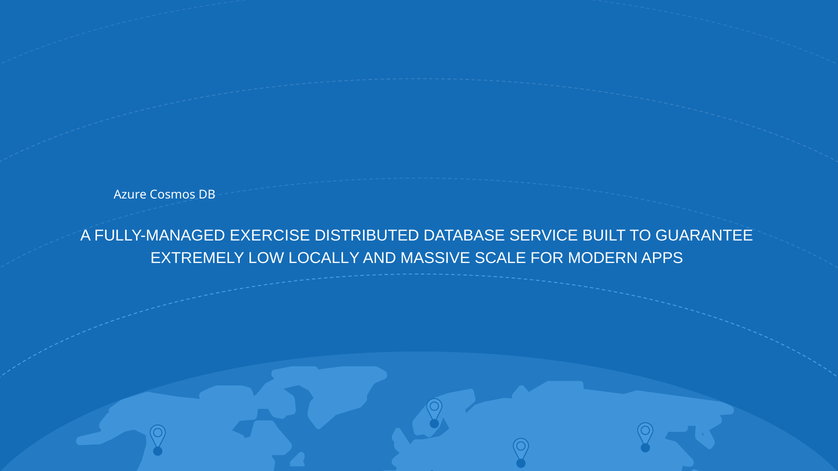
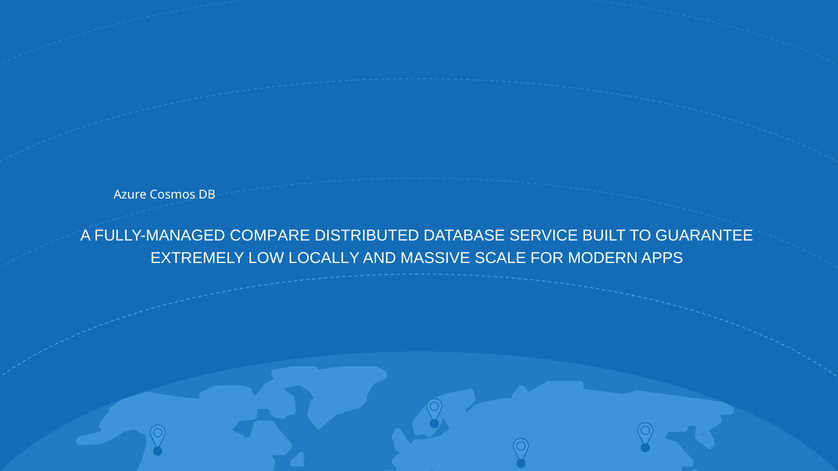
EXERCISE: EXERCISE -> COMPARE (270, 236)
